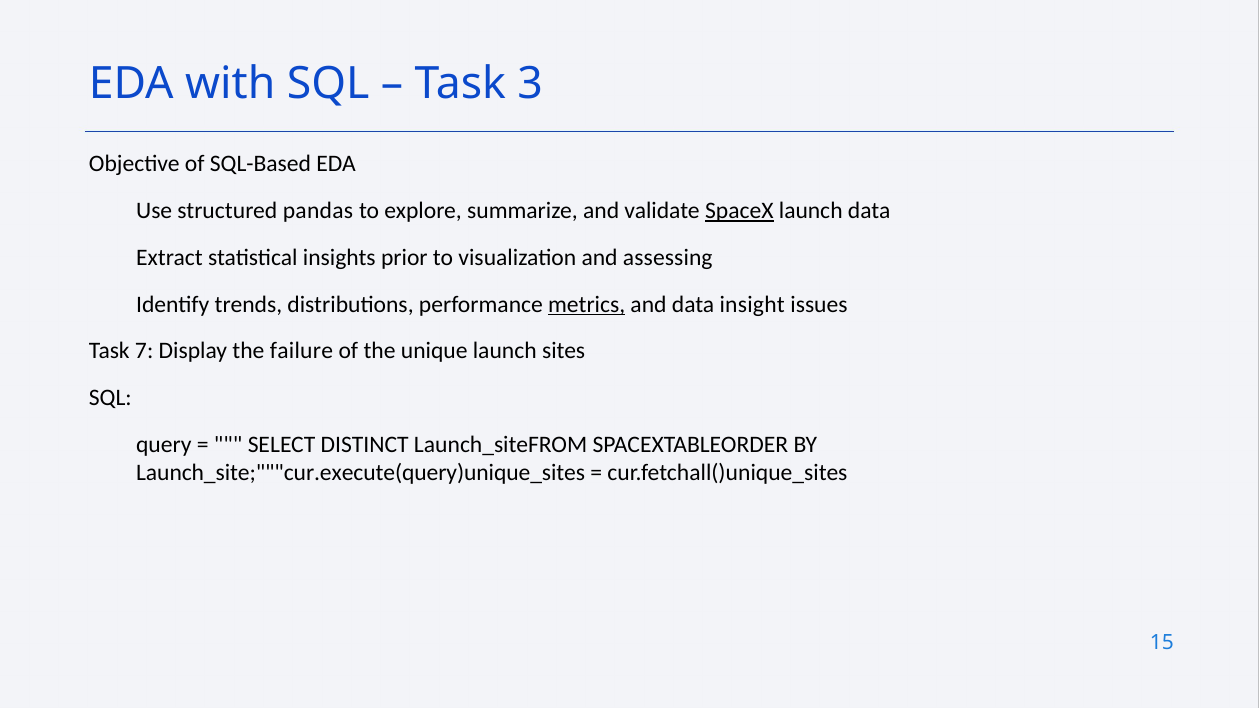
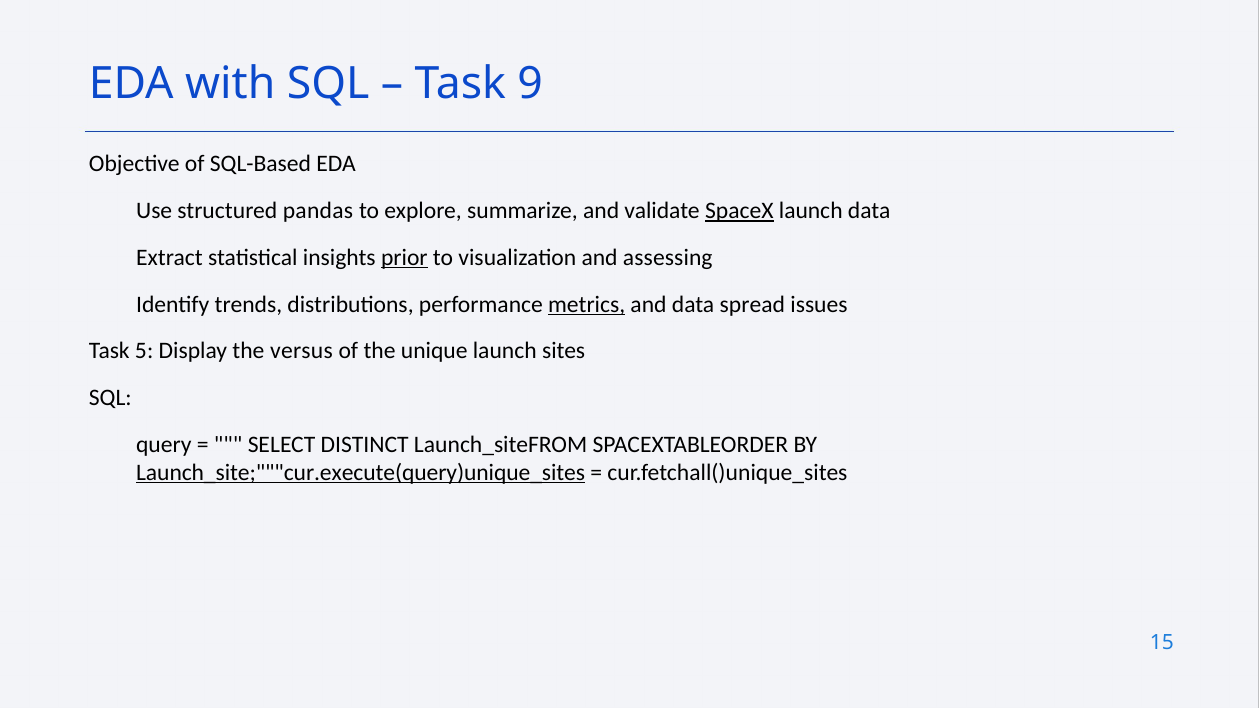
3: 3 -> 9 (530, 84)
prior underline: none -> present (404, 258)
insight: insight -> spread (752, 304)
7: 7 -> 5 (144, 351)
failure: failure -> versus (301, 351)
Launch_site;"""cur.execute(query)unique_sites underline: none -> present (361, 473)
